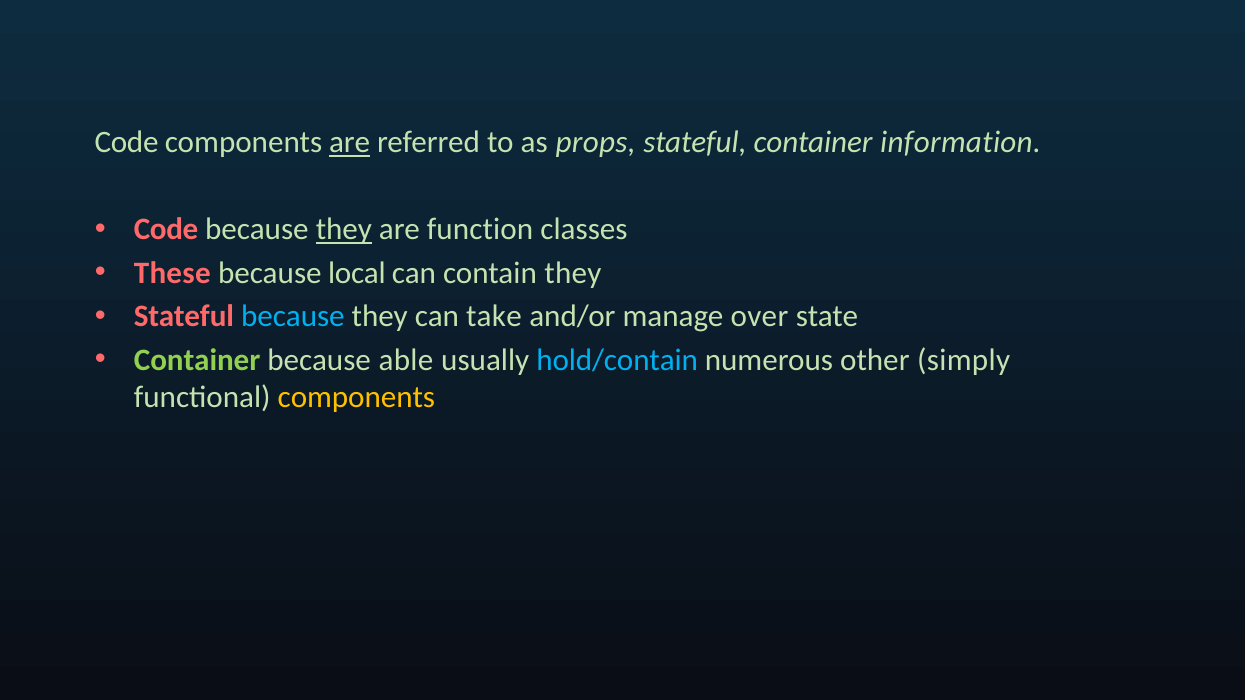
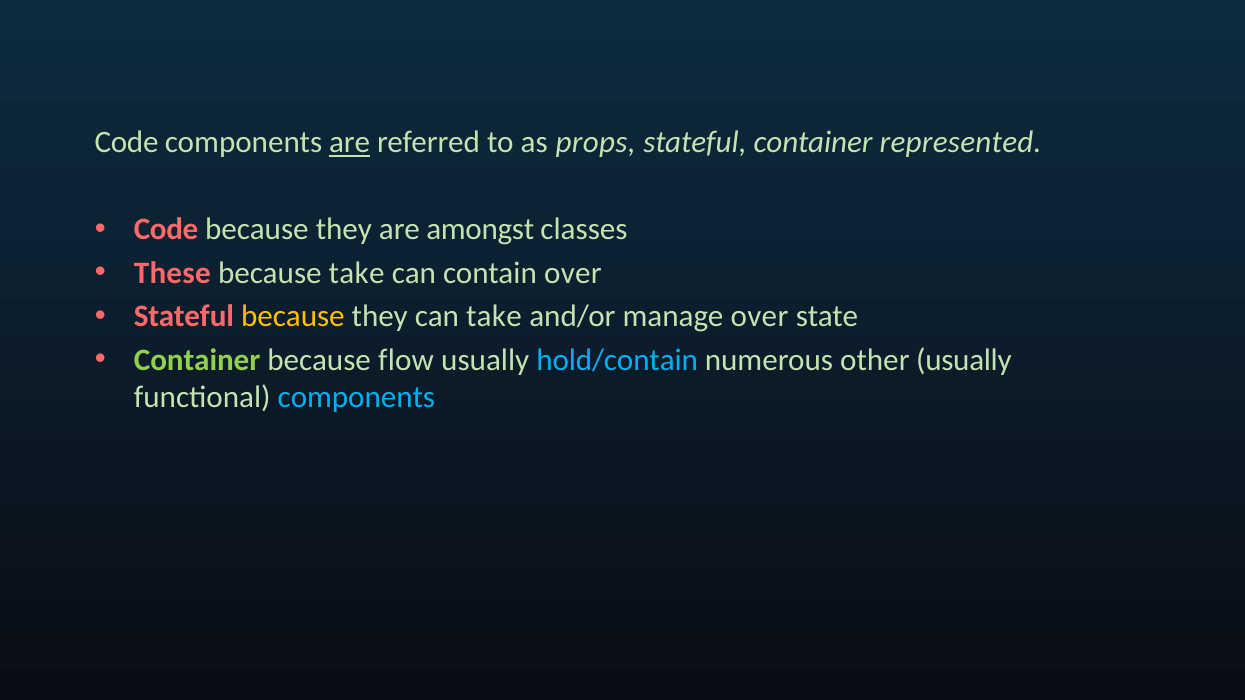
information: information -> represented (961, 143)
they underline: present -> none (344, 230)
function: function -> amongst (480, 230)
because local: local -> take (357, 273)
contain they: they -> over (573, 273)
because colour: light blue -> yellow (293, 317)
able: able -> flow (406, 360)
other simply: simply -> usually (964, 360)
components colour: yellow -> light blue (356, 398)
